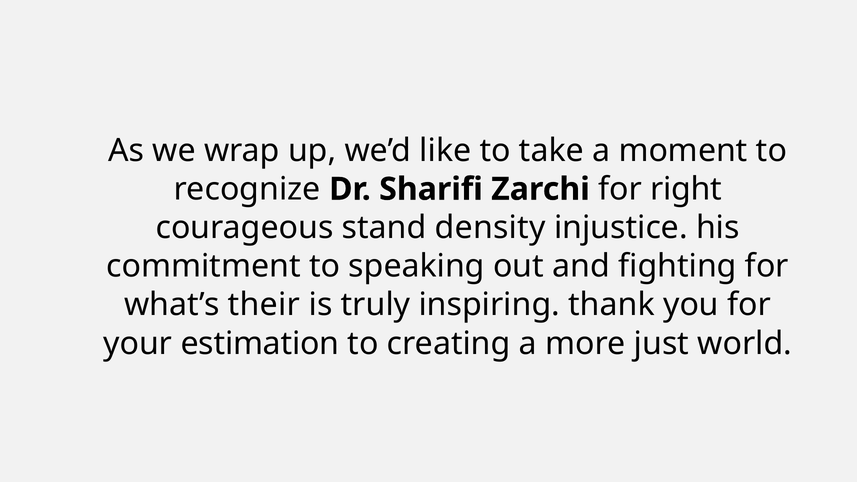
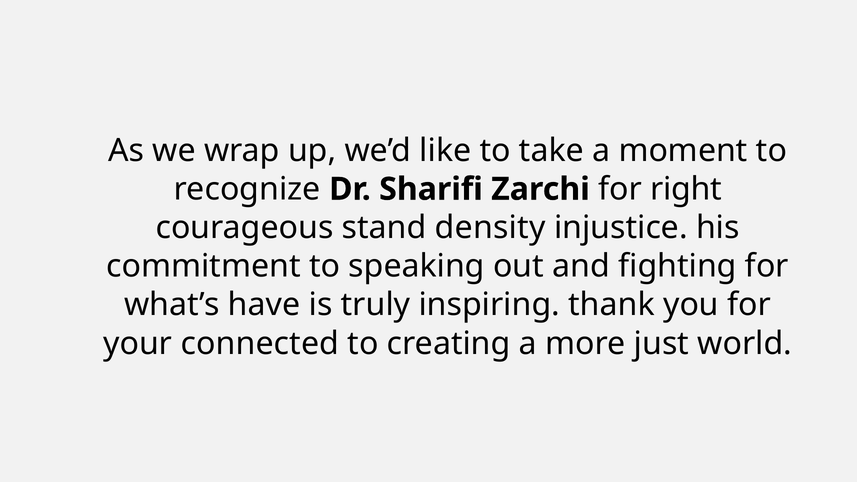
their: their -> have (264, 305)
estimation: estimation -> connected (260, 343)
